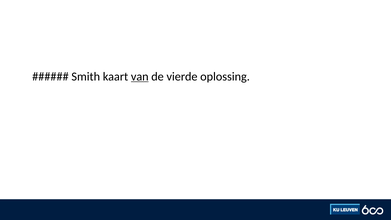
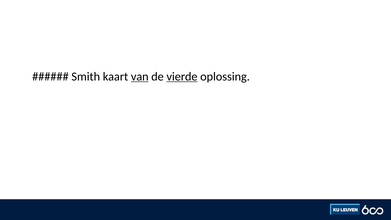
vierde underline: none -> present (182, 76)
